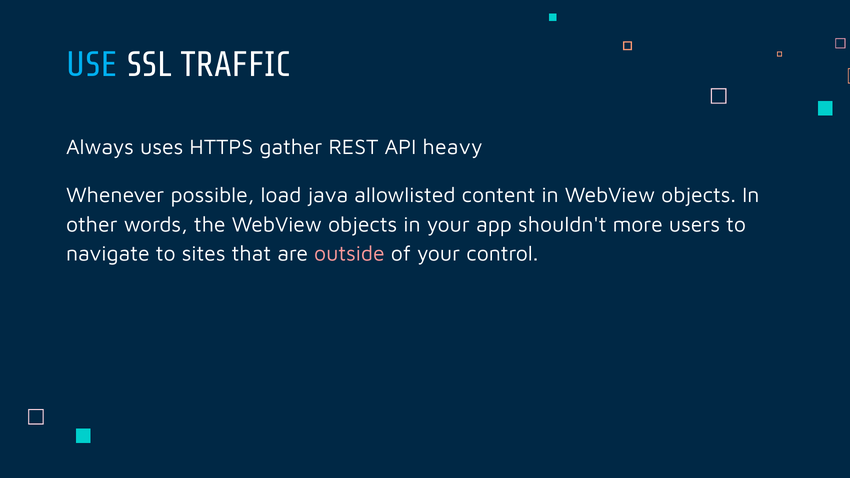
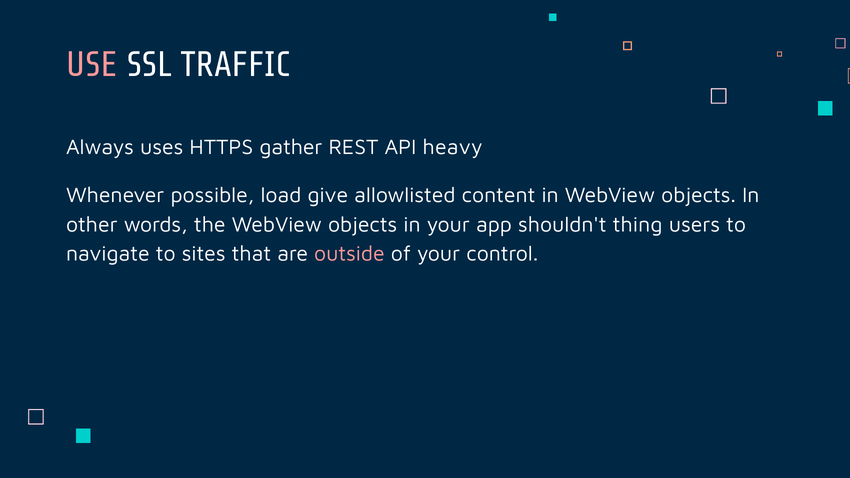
USE colour: light blue -> pink (92, 65)
java: java -> give (328, 195)
more: more -> thing (638, 225)
